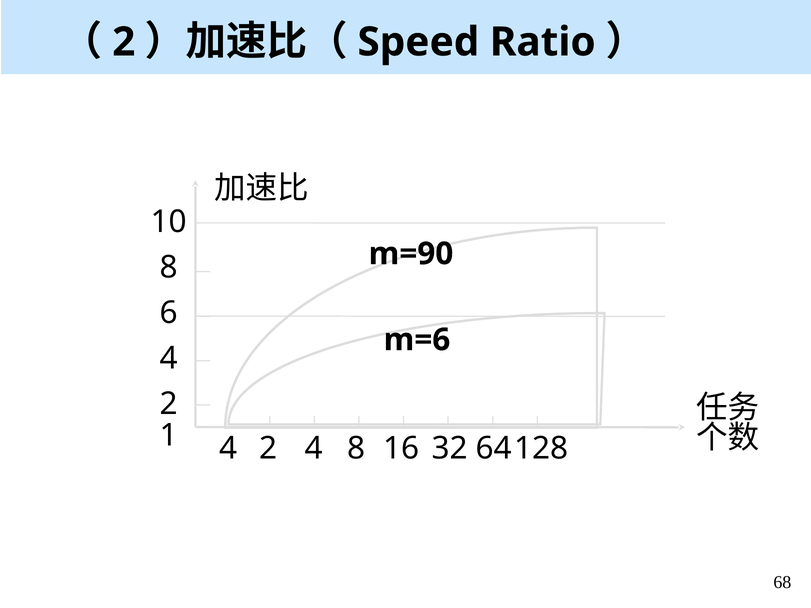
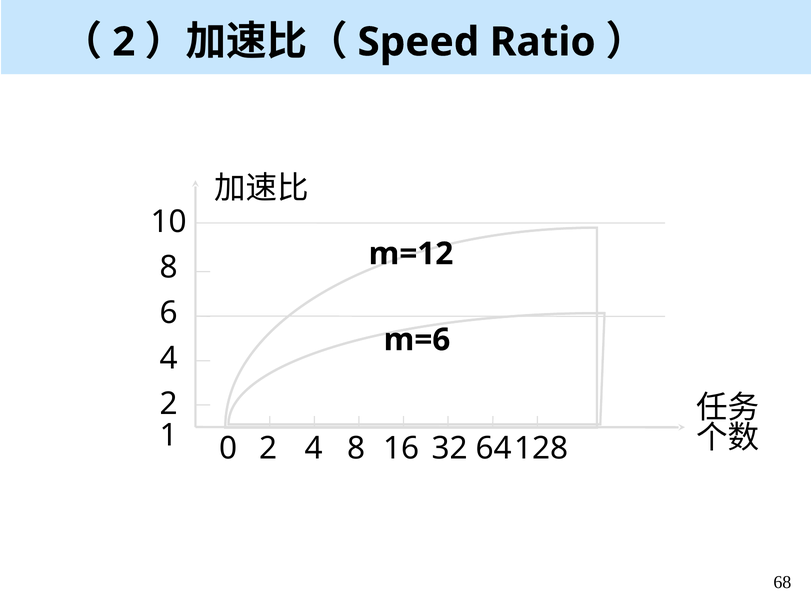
m=90: m=90 -> m=12 (411, 254)
1 4: 4 -> 0 (229, 448)
